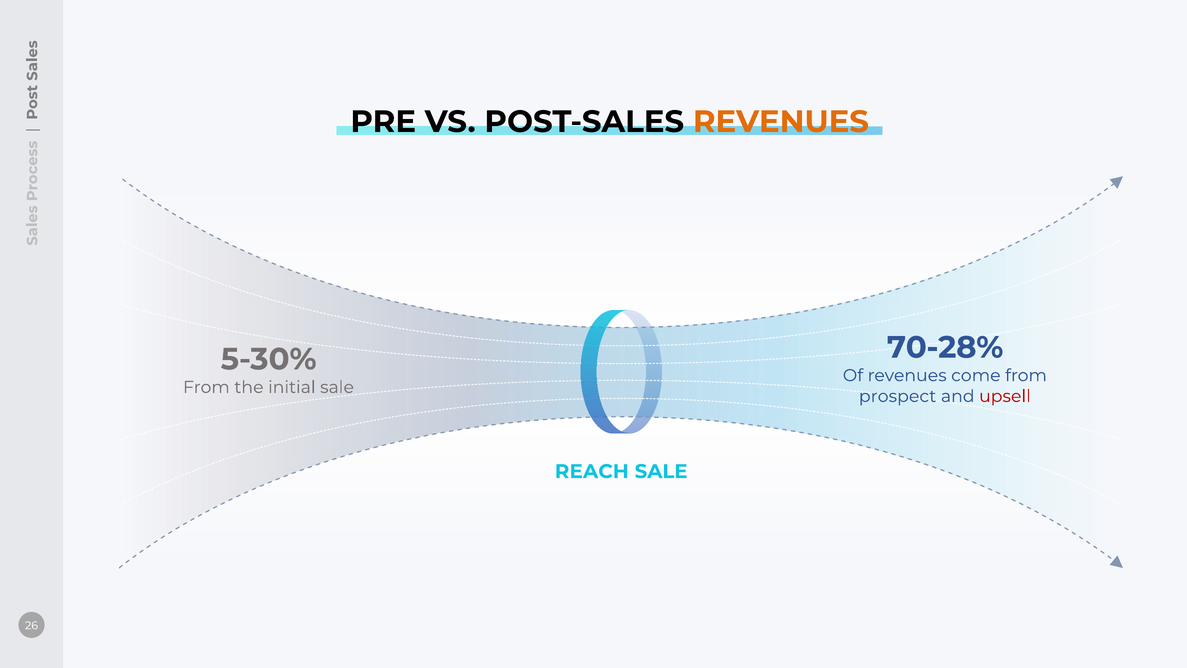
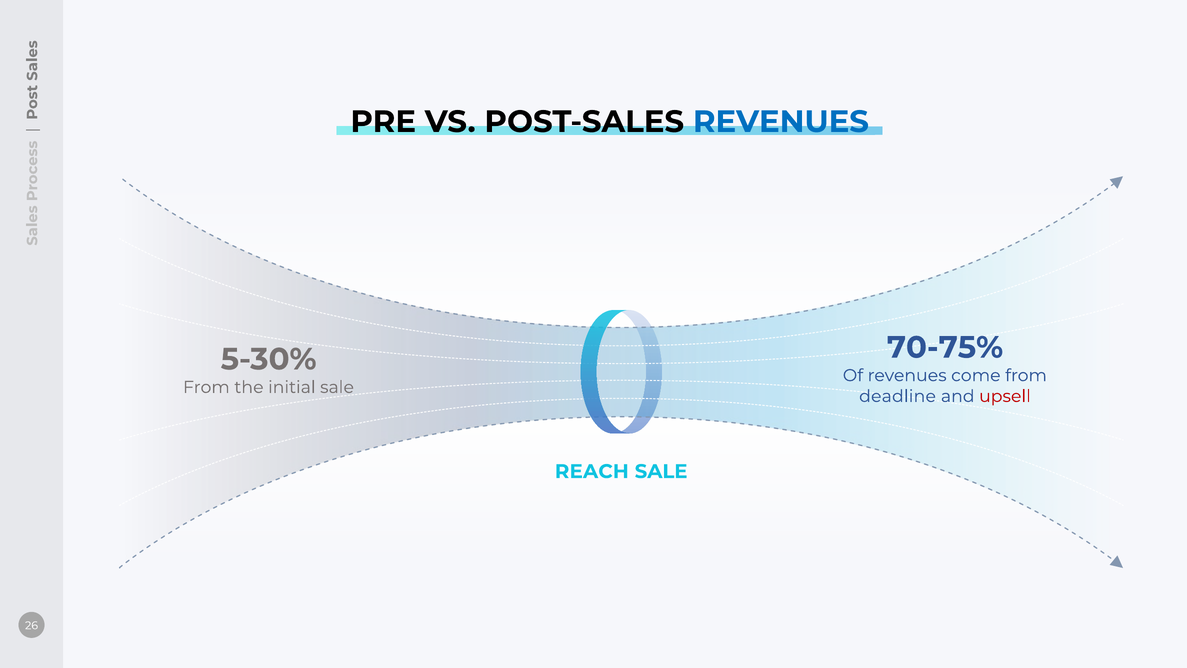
REVENUES colour: orange -> blue (781, 122)
70-28%: 70-28% -> 70-75% (945, 347)
prospect: prospect -> deadline (898, 396)
